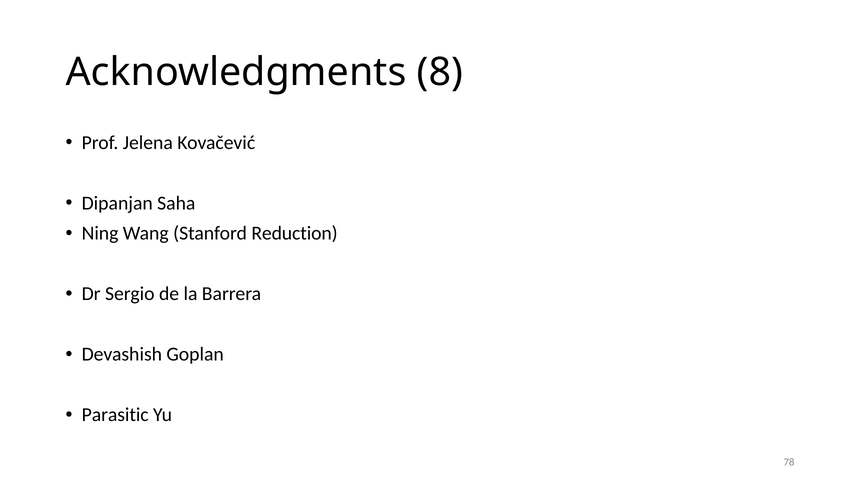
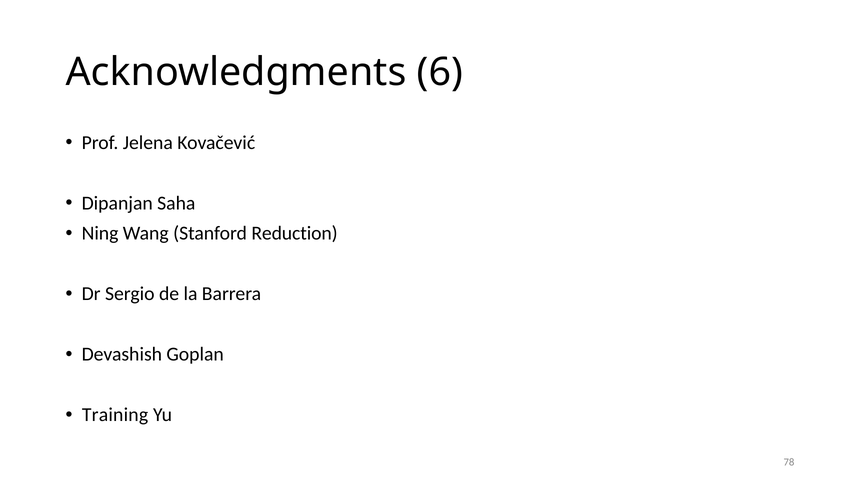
8: 8 -> 6 (440, 72)
Parasitic: Parasitic -> Training (115, 415)
